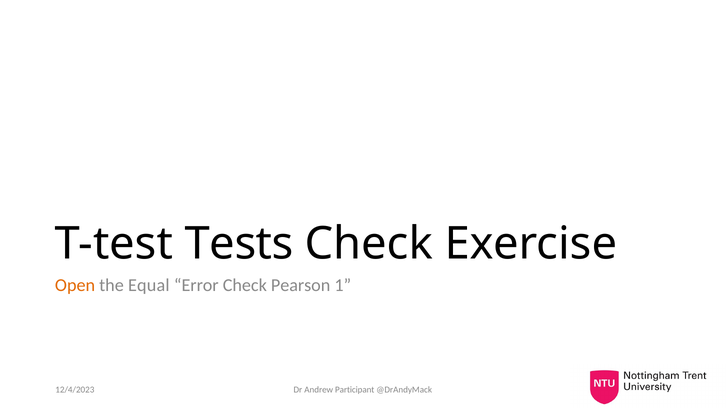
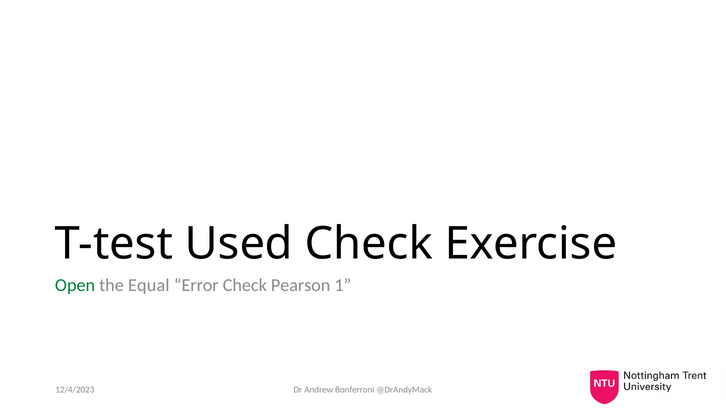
Tests: Tests -> Used (239, 244)
Open colour: orange -> green (75, 286)
Participant: Participant -> Bonferroni (355, 390)
